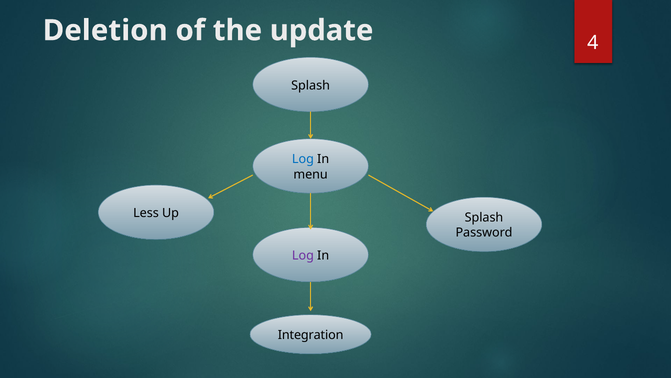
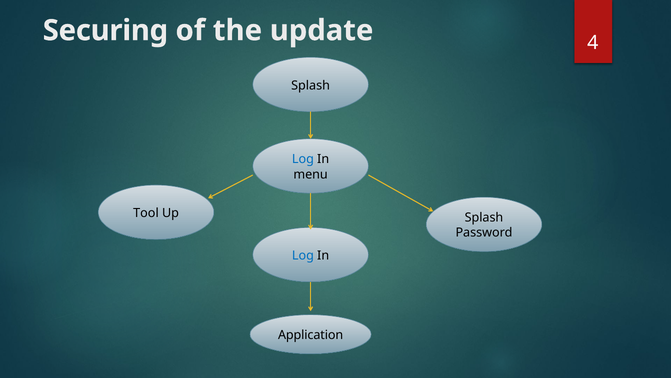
Deletion: Deletion -> Securing (105, 30)
Less: Less -> Tool (146, 213)
Log colour: purple -> blue (303, 255)
Integration: Integration -> Application (311, 335)
